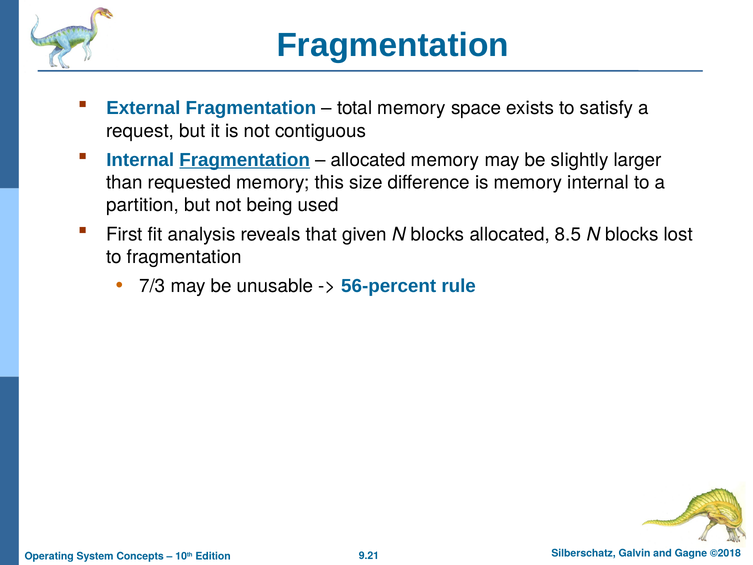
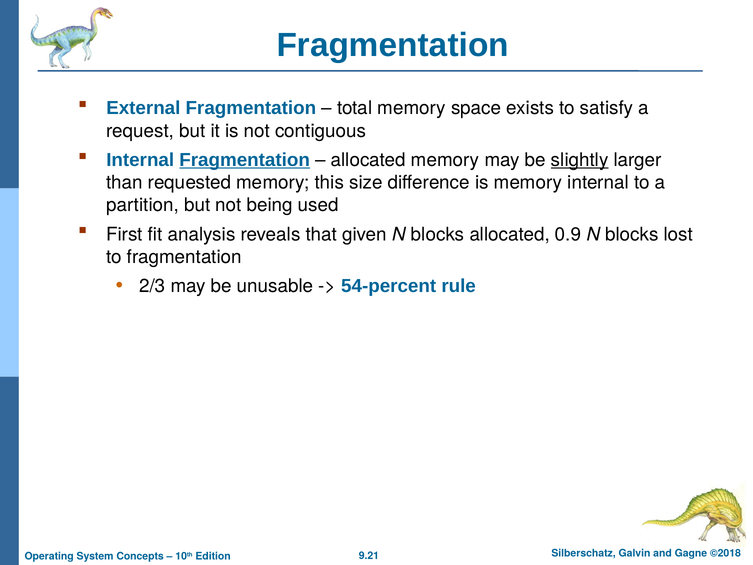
slightly underline: none -> present (580, 160)
8.5: 8.5 -> 0.9 (568, 234)
7/3: 7/3 -> 2/3 (152, 286)
56-percent: 56-percent -> 54-percent (389, 286)
